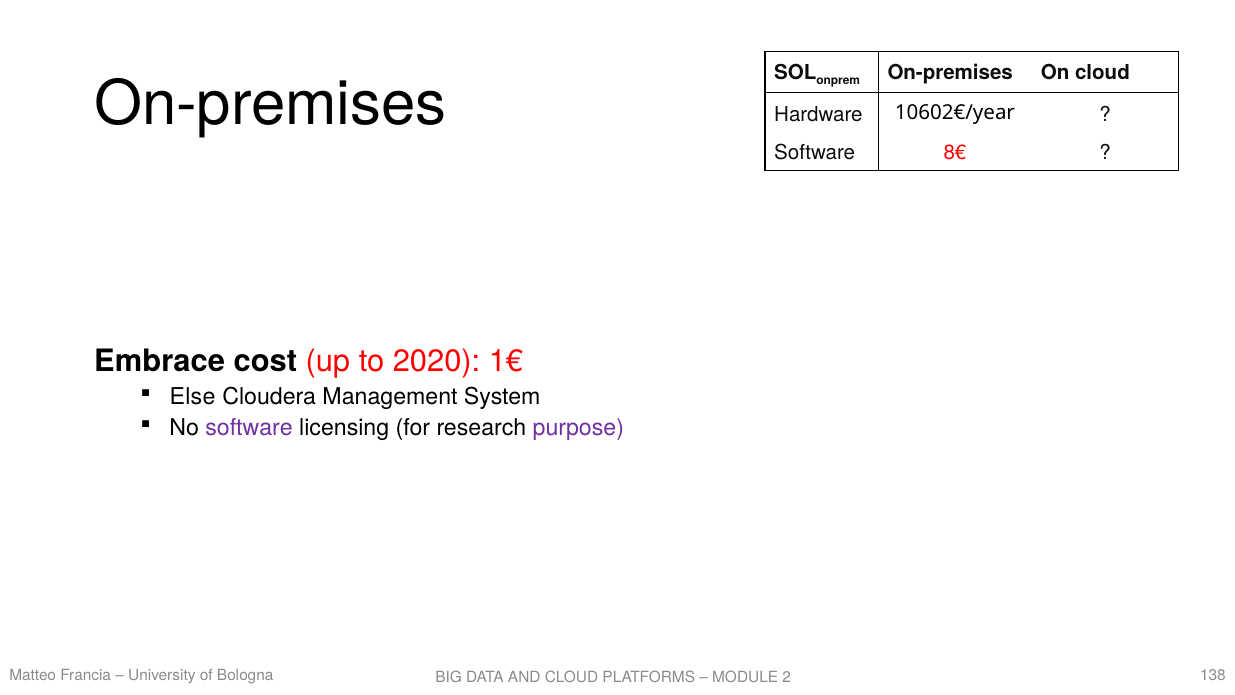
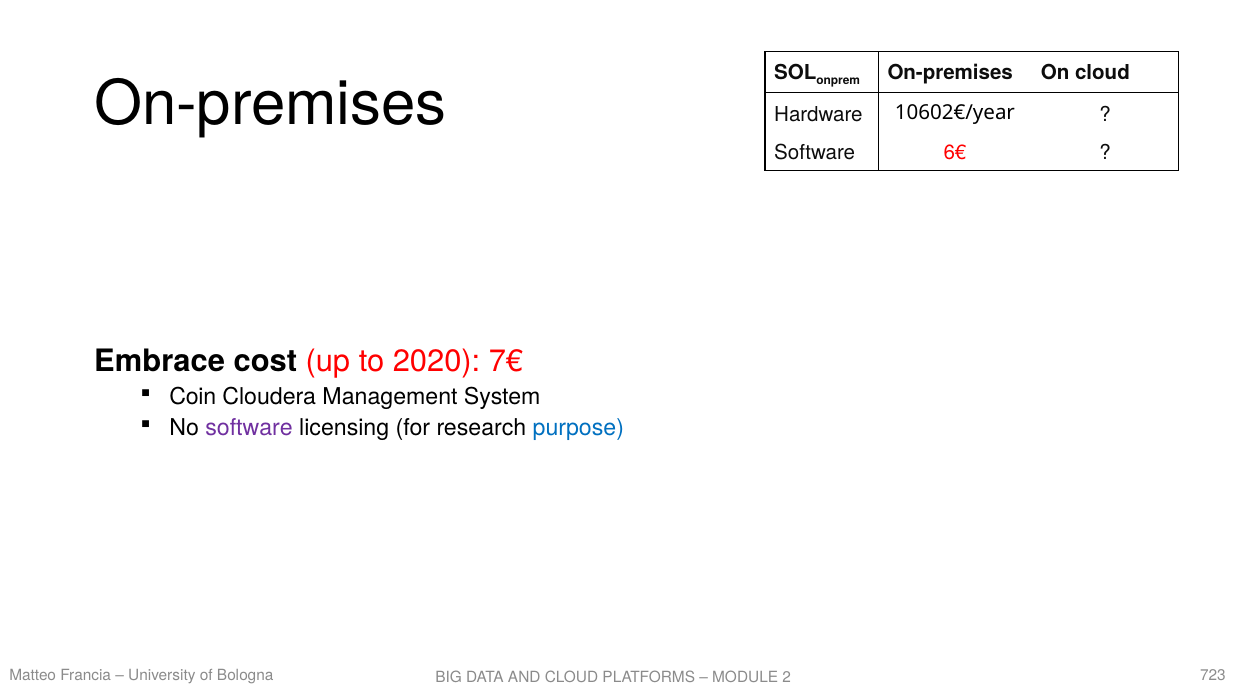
8€: 8€ -> 6€ (955, 153)
1€: 1€ -> 7€ (506, 361)
Else: Else -> Coin (193, 397)
purpose colour: purple -> blue (578, 428)
138: 138 -> 723 (1213, 675)
